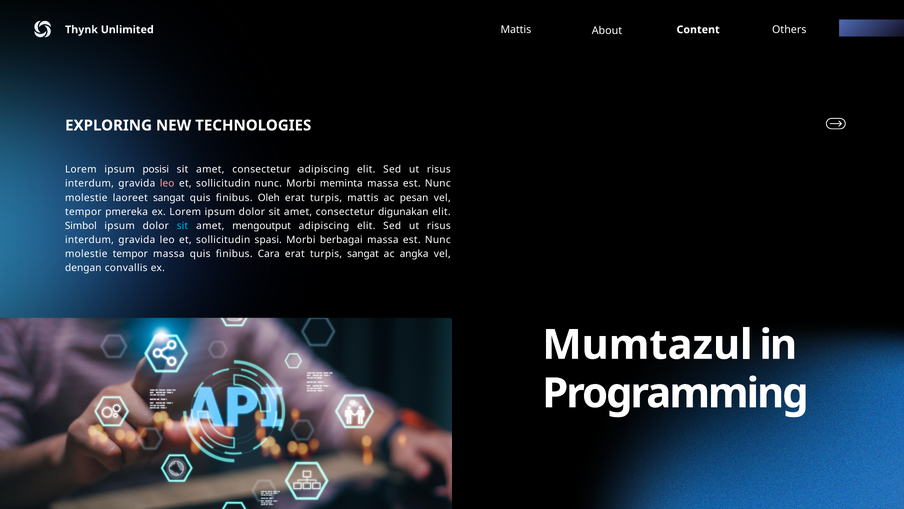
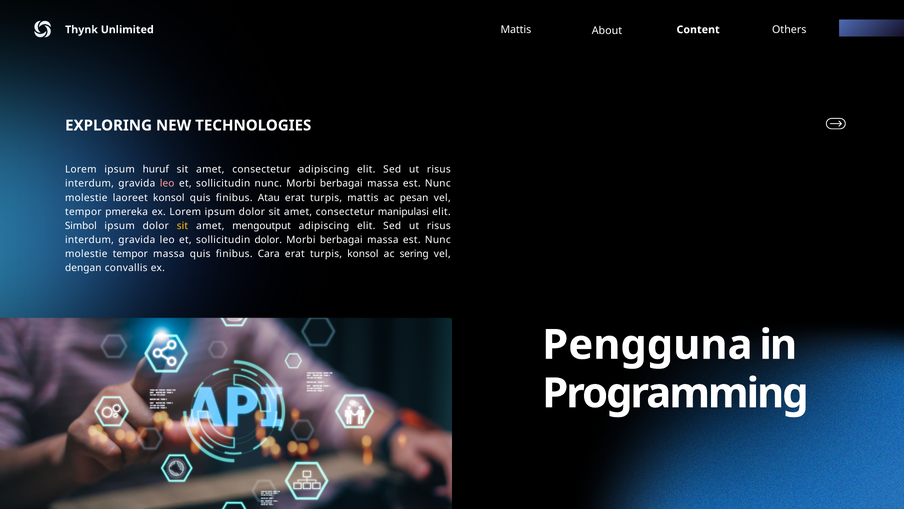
posisi: posisi -> huruf (156, 169)
nunc Morbi meminta: meminta -> berbagai (341, 183)
laoreet sangat: sangat -> konsol (169, 198)
Oleh: Oleh -> Atau (269, 198)
digunakan: digunakan -> manipulasi (403, 212)
sit colour: light blue -> yellow (182, 226)
sollicitudin spasi: spasi -> dolor (268, 240)
turpis sangat: sangat -> konsol (363, 254)
angka: angka -> sering (414, 254)
Mumtazul: Mumtazul -> Pengguna (647, 345)
